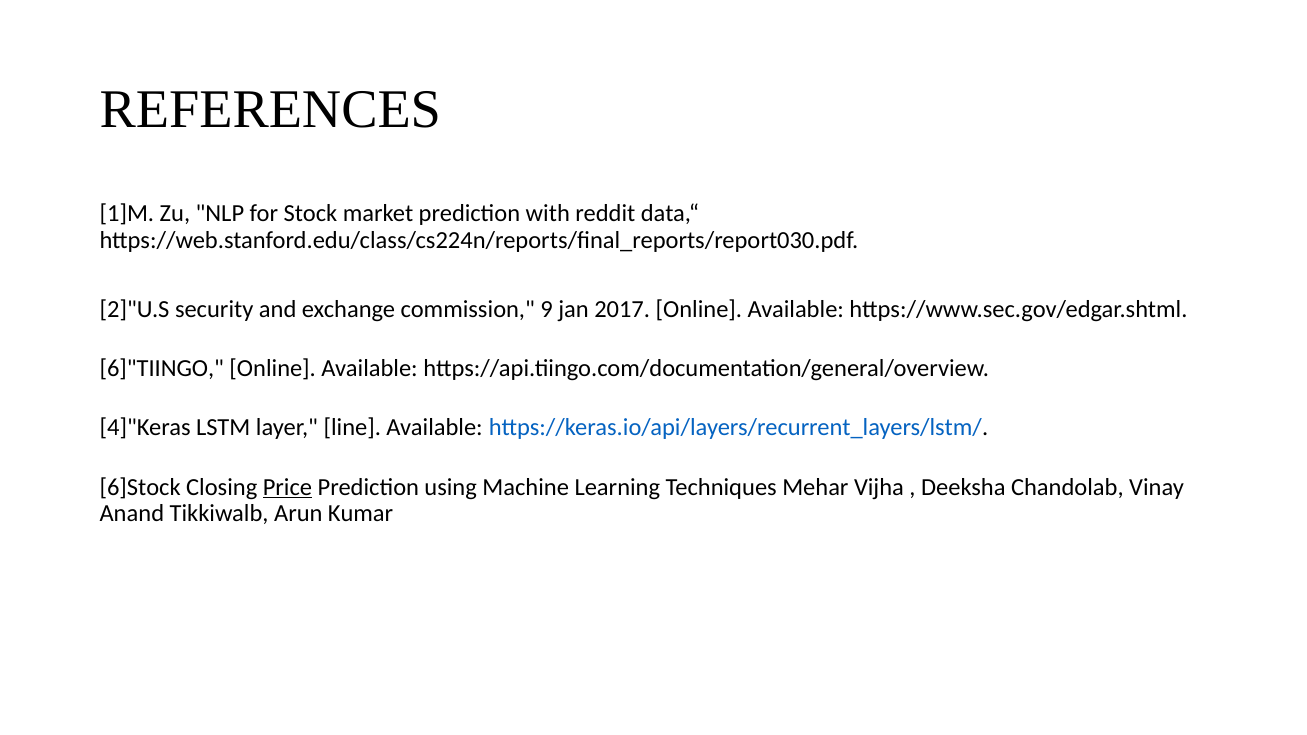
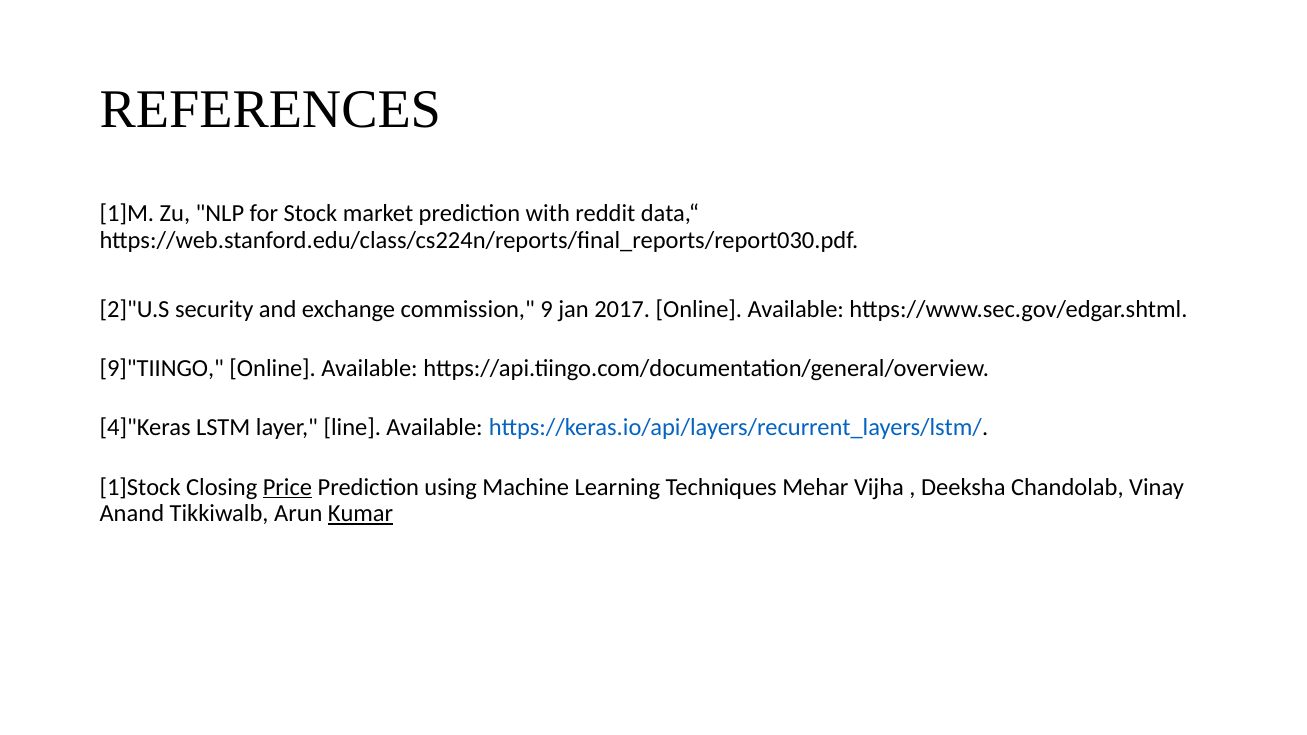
6]"TIINGO: 6]"TIINGO -> 9]"TIINGO (162, 369)
6]Stock: 6]Stock -> 1]Stock (140, 487)
Kumar underline: none -> present (360, 514)
